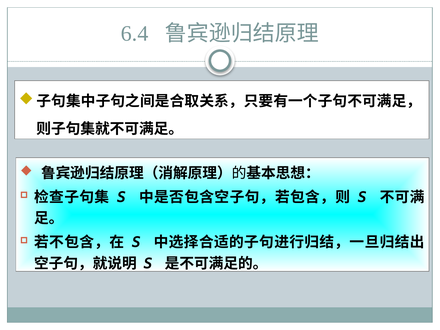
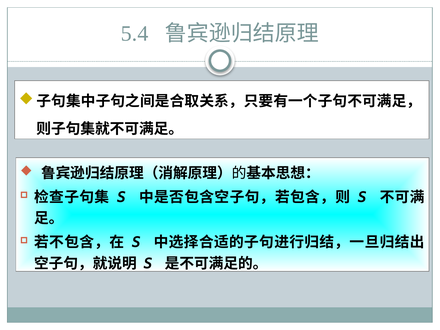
6.4: 6.4 -> 5.4 (135, 34)
